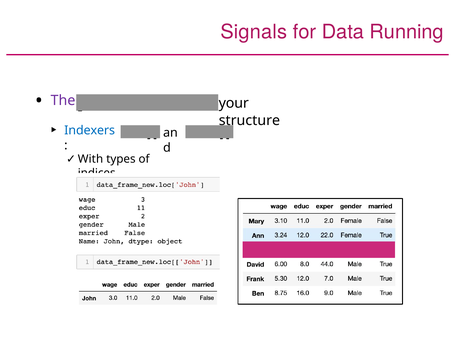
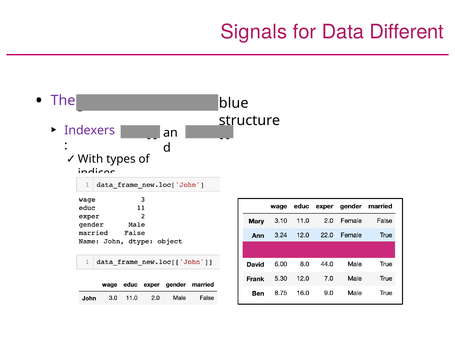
Running: Running -> Different (407, 32)
your: your -> blue (234, 103)
Indexers colour: blue -> purple (90, 131)
